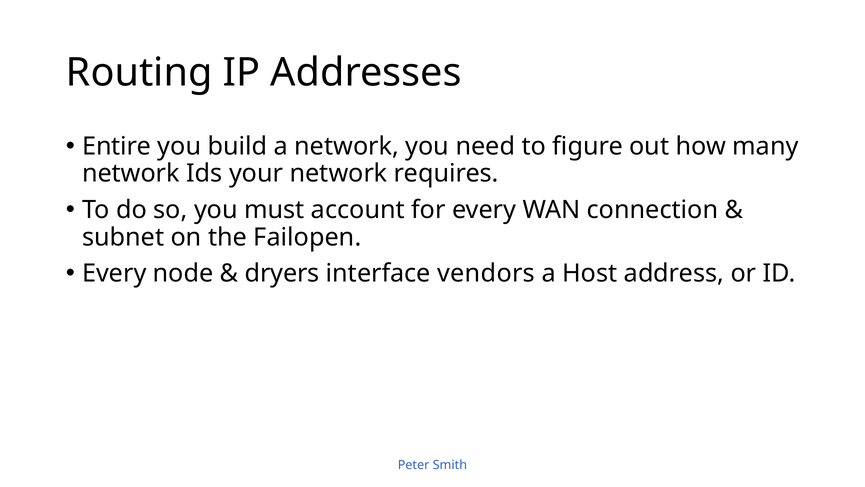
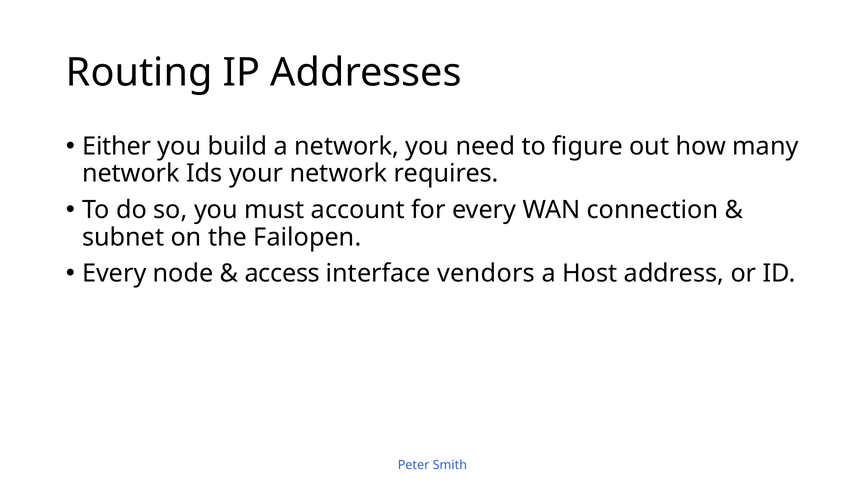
Entire: Entire -> Either (117, 146)
dryers: dryers -> access (282, 273)
